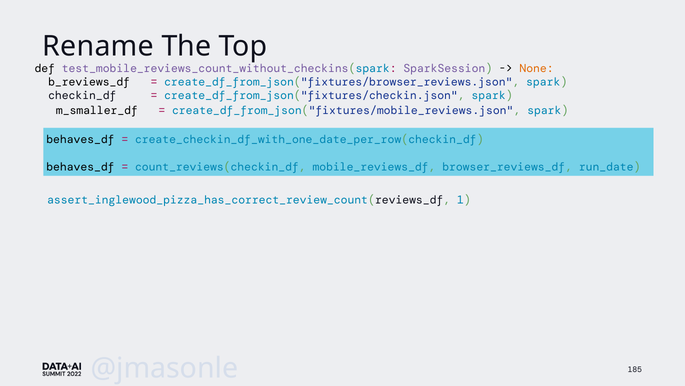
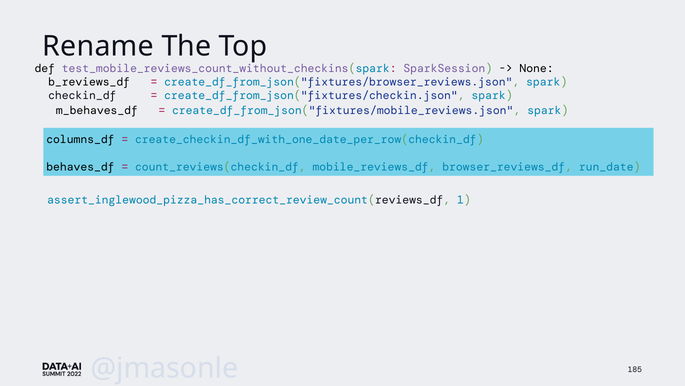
None colour: orange -> black (537, 68)
m_smaller_df: m_smaller_df -> m_behaves_df (97, 110)
behaves_df: behaves_df -> columns_df (80, 139)
